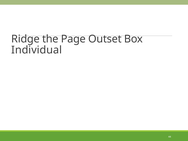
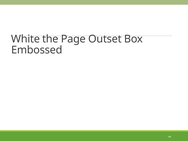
Ridge: Ridge -> White (26, 39)
Individual: Individual -> Embossed (37, 50)
